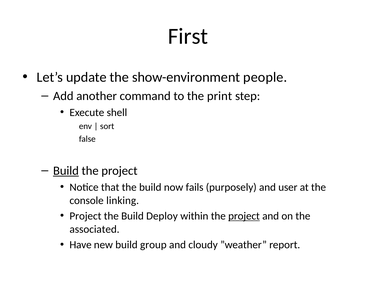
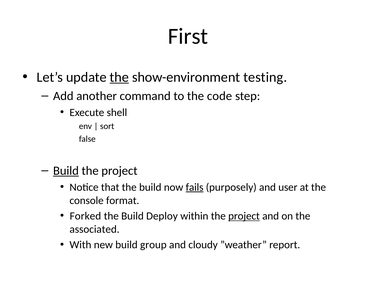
the underline: none -> present (119, 77)
people: people -> testing (265, 77)
print: print -> code (220, 96)
fails underline: none -> present (195, 187)
linking: linking -> format (123, 200)
Project: Project -> Forked (85, 216)
Have: Have -> With (80, 245)
